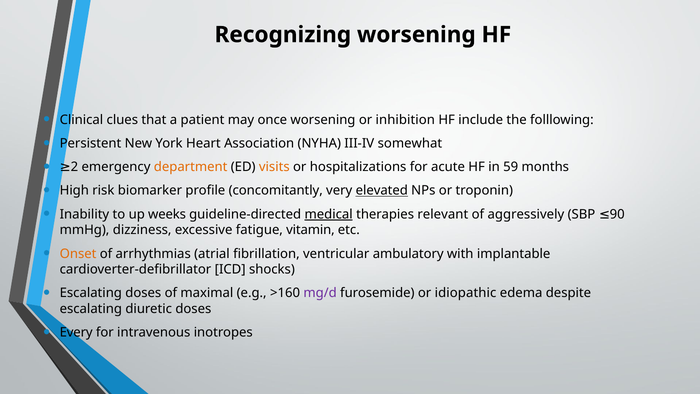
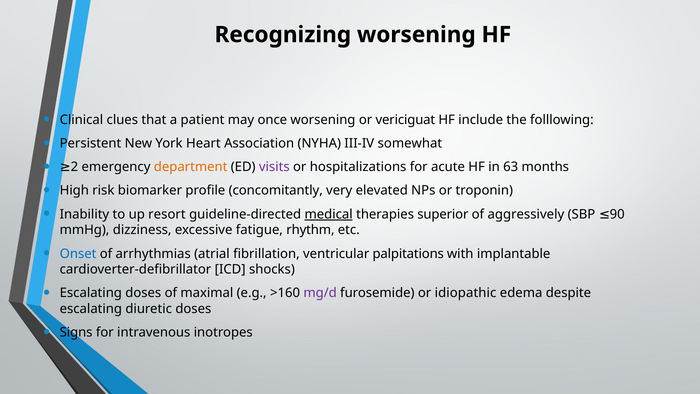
inhibition: inhibition -> vericiguat (405, 120)
visits colour: orange -> purple (274, 167)
59: 59 -> 63 (511, 167)
elevated underline: present -> none (382, 191)
weeks: weeks -> resort (167, 214)
relevant: relevant -> superior (443, 214)
vitamin: vitamin -> rhythm (310, 230)
Onset colour: orange -> blue (78, 254)
ambulatory: ambulatory -> palpitations (408, 254)
Every: Every -> Signs (76, 332)
